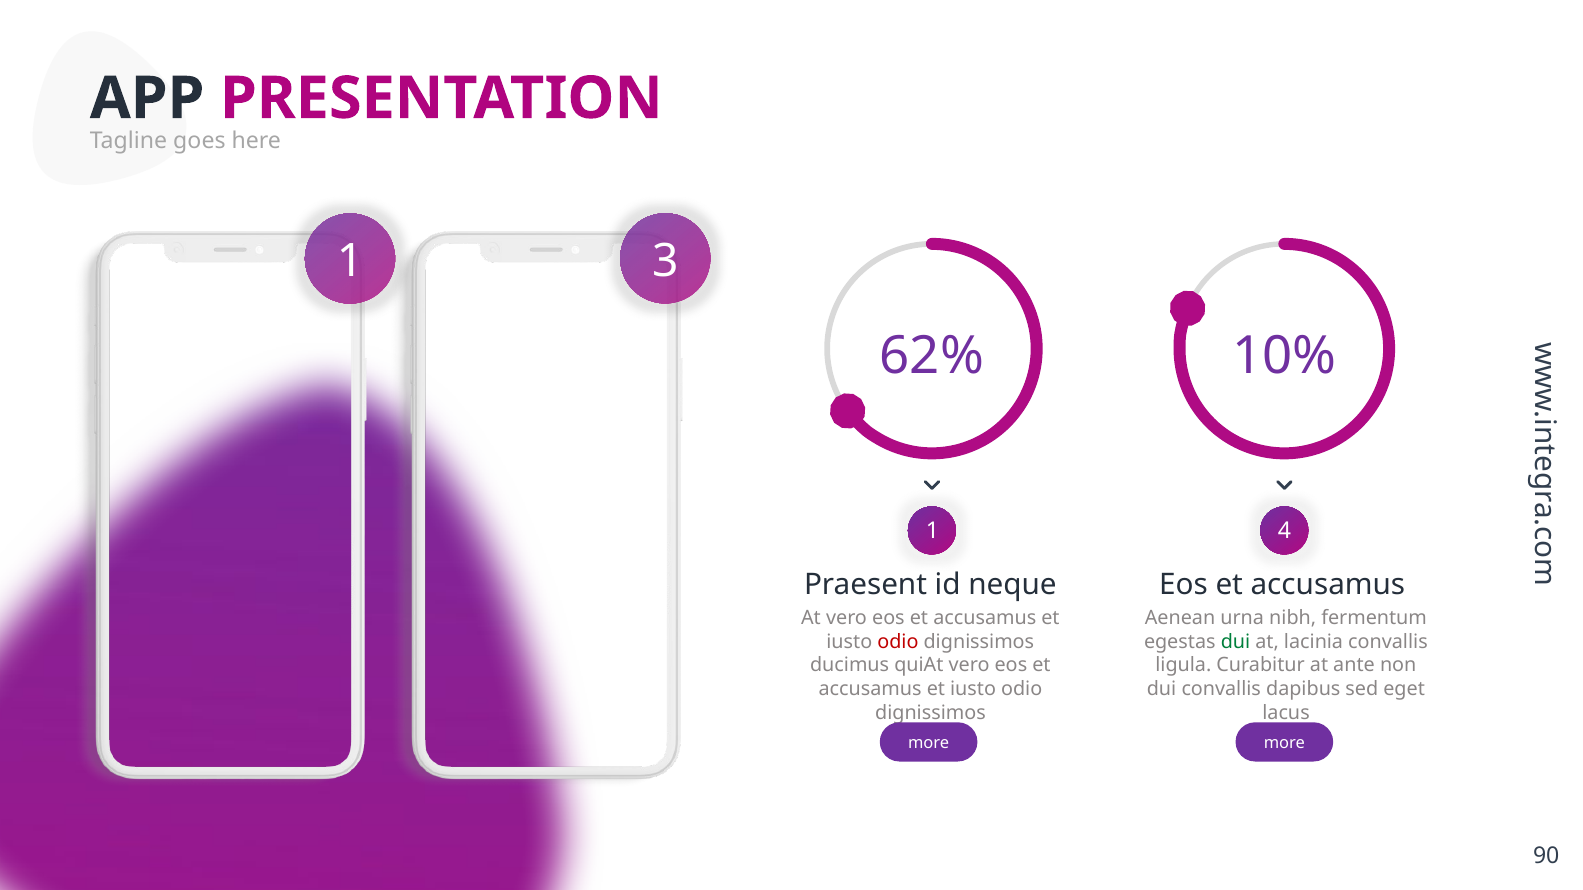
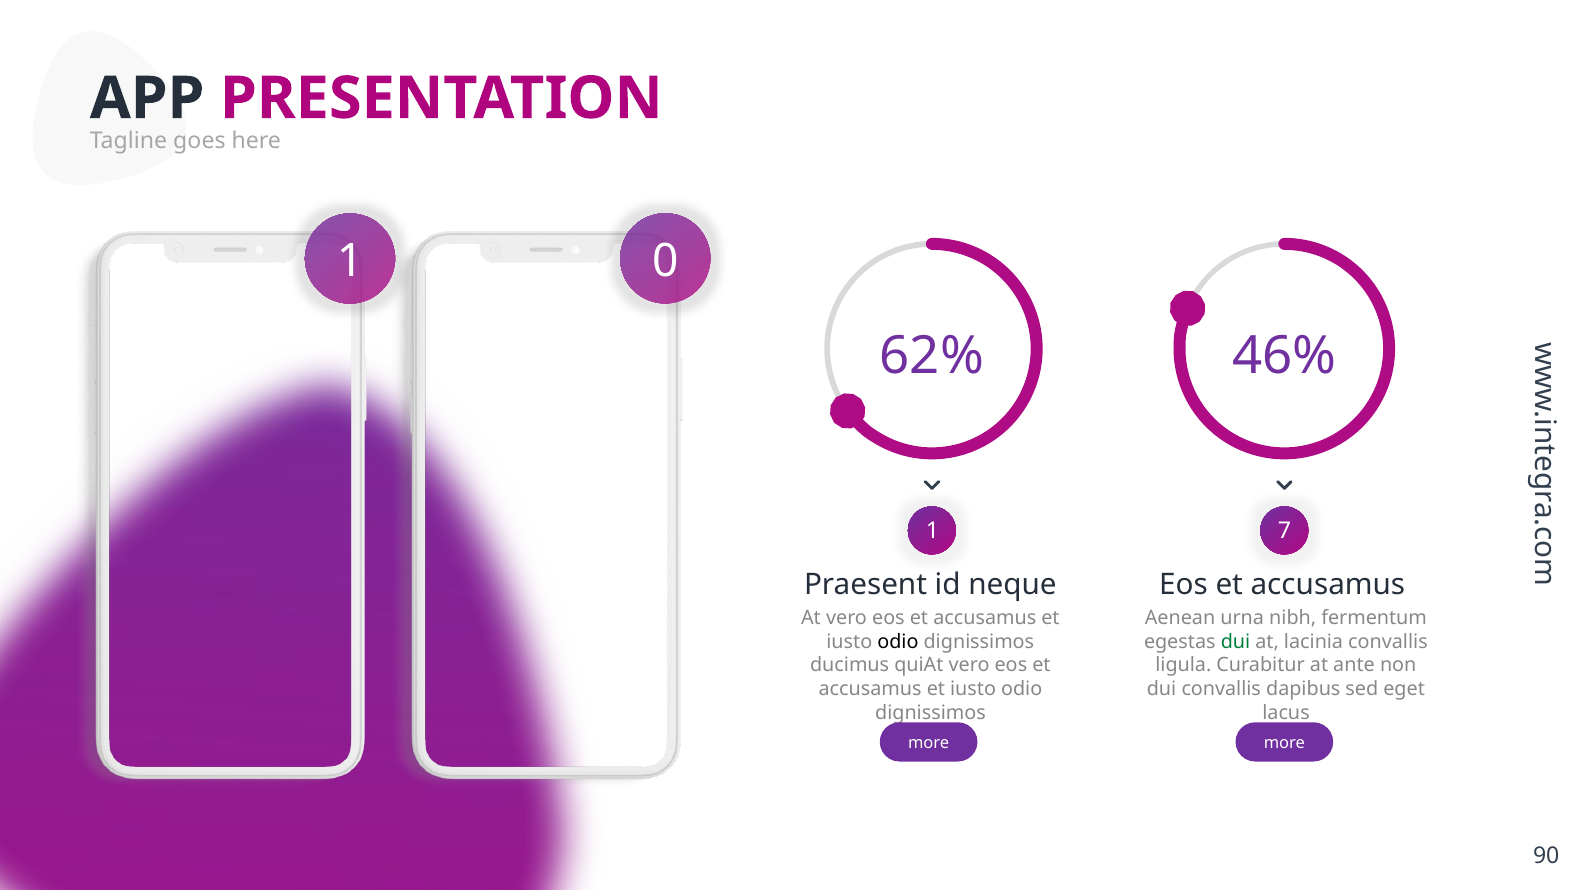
3: 3 -> 0 (665, 262)
10%: 10% -> 46% (1284, 356)
4: 4 -> 7 (1284, 532)
odio colour: red -> black (898, 642)
